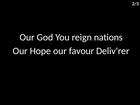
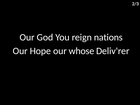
favour: favour -> whose (81, 51)
